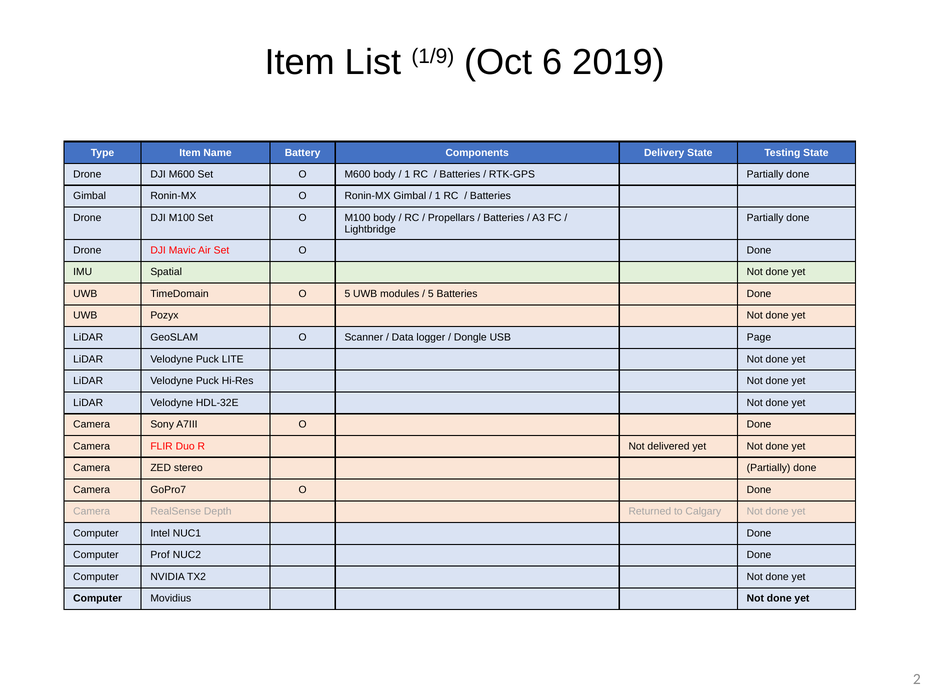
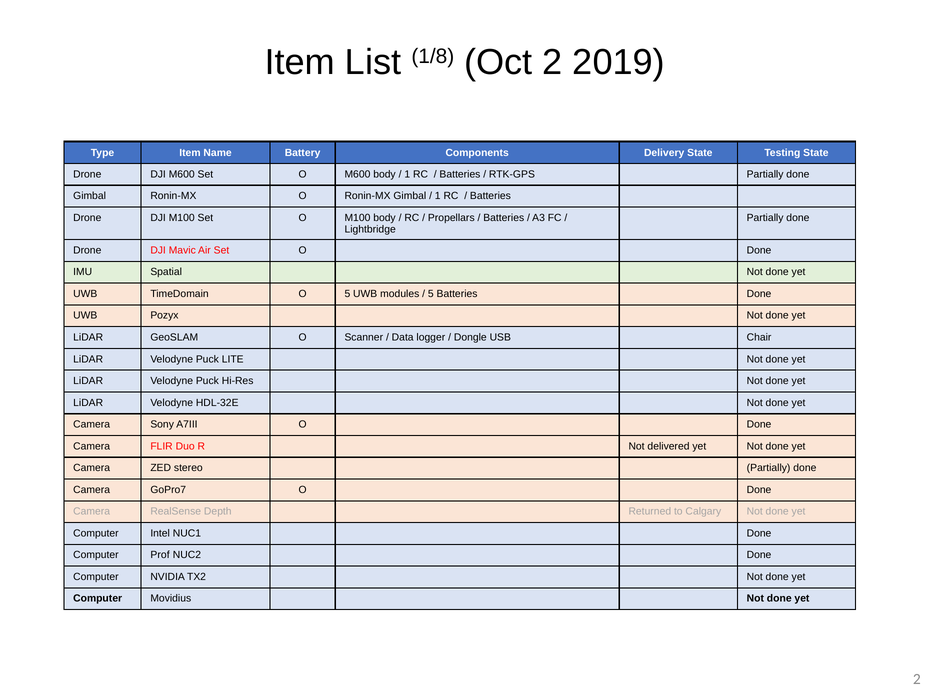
1/9: 1/9 -> 1/8 (433, 56)
Oct 6: 6 -> 2 (552, 62)
Page: Page -> Chair (759, 338)
